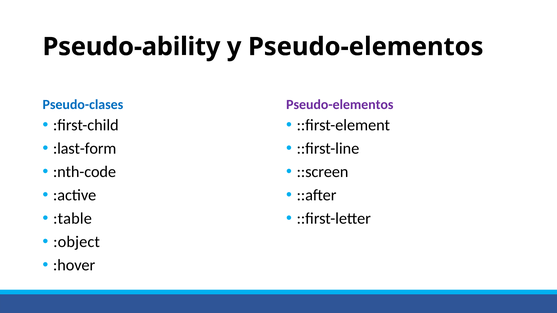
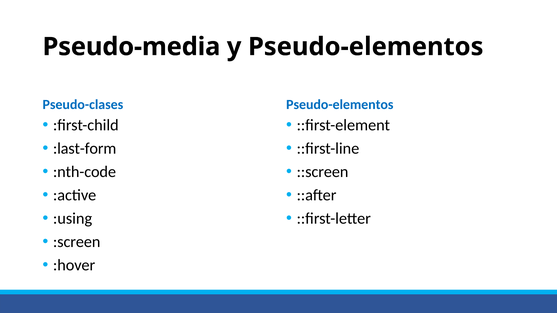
Pseudo-ability: Pseudo-ability -> Pseudo-media (131, 47)
Pseudo-elementos colour: purple -> blue (340, 105)
:table: :table -> :using (73, 219)
:object: :object -> :screen (77, 242)
